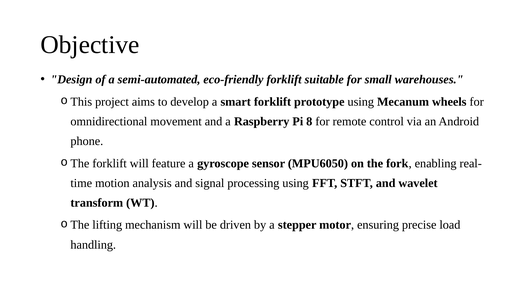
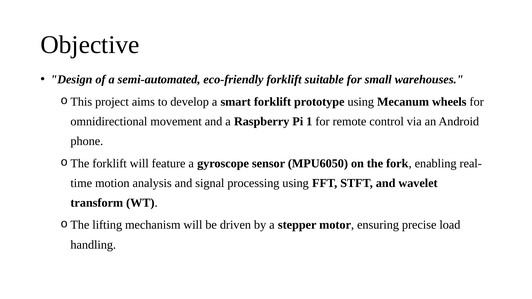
8: 8 -> 1 (309, 122)
